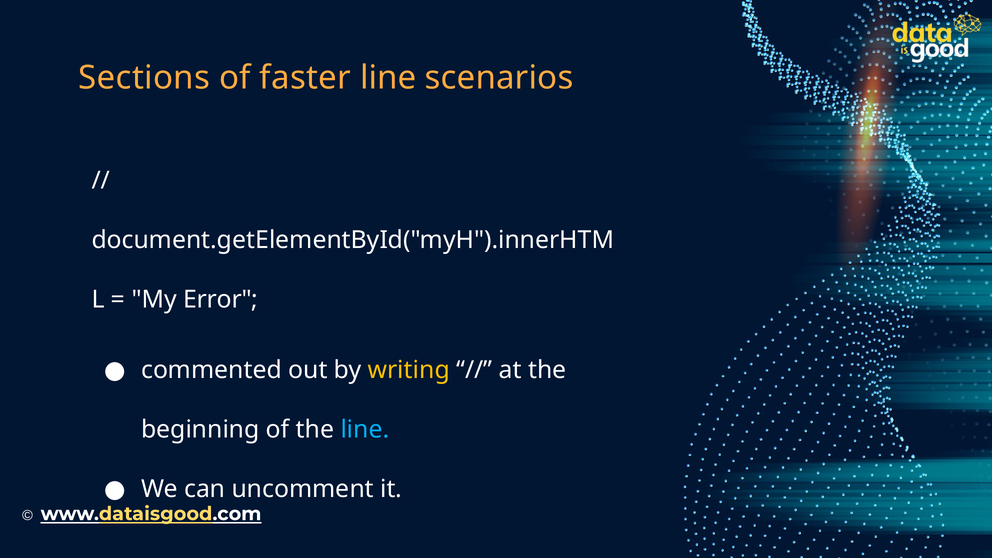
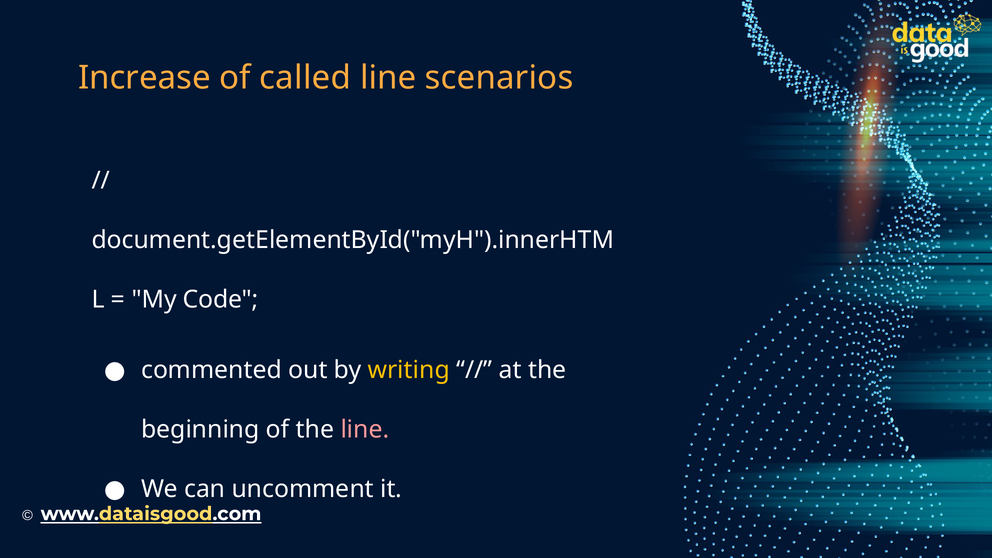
Sections: Sections -> Increase (144, 78)
faster: faster -> called (305, 78)
Error: Error -> Code (221, 300)
line colour: light blue -> pink (365, 430)
